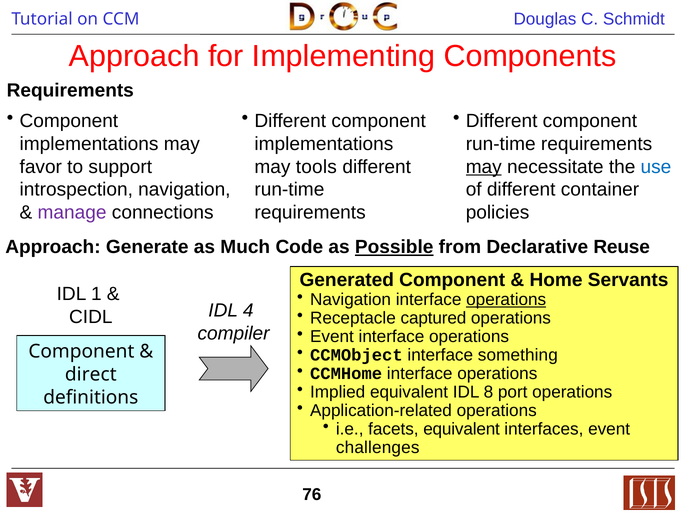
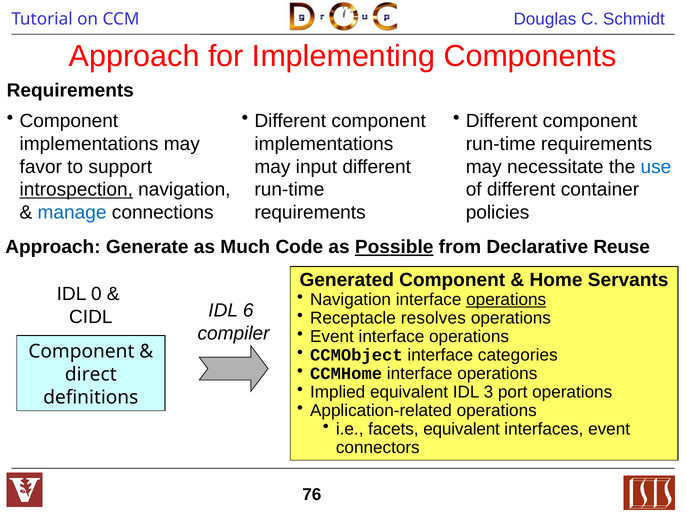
tools: tools -> input (316, 167)
may underline: present -> none (484, 167)
introspection underline: none -> present (76, 190)
manage colour: purple -> blue (72, 213)
1: 1 -> 0 (96, 294)
4: 4 -> 6 (248, 311)
captured: captured -> resolves (433, 318)
something: something -> categories (518, 355)
8: 8 -> 3 (488, 393)
challenges: challenges -> connectors (378, 448)
